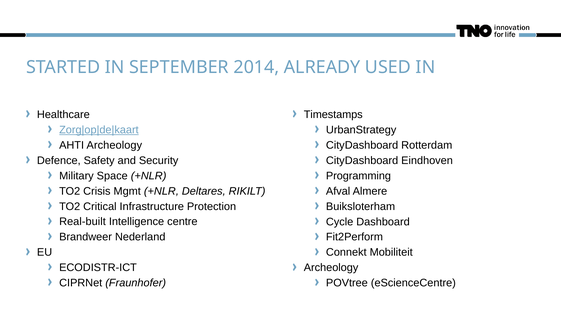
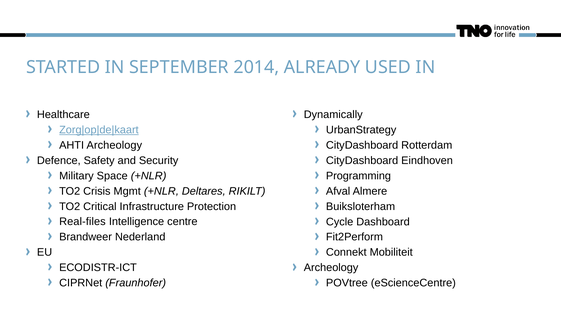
Timestamps: Timestamps -> Dynamically (333, 114)
Real-built: Real-built -> Real-files (82, 221)
